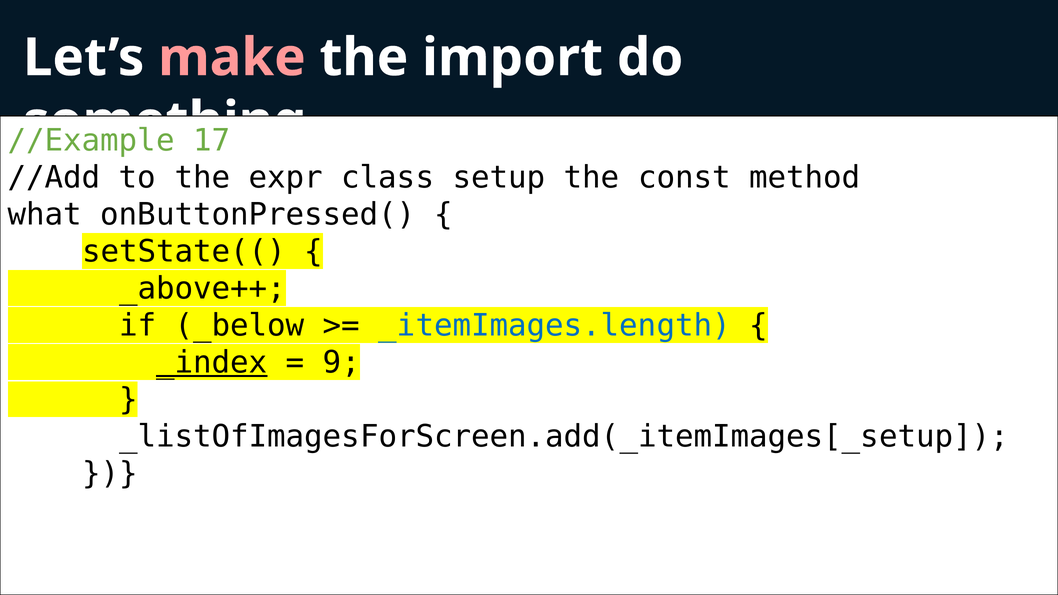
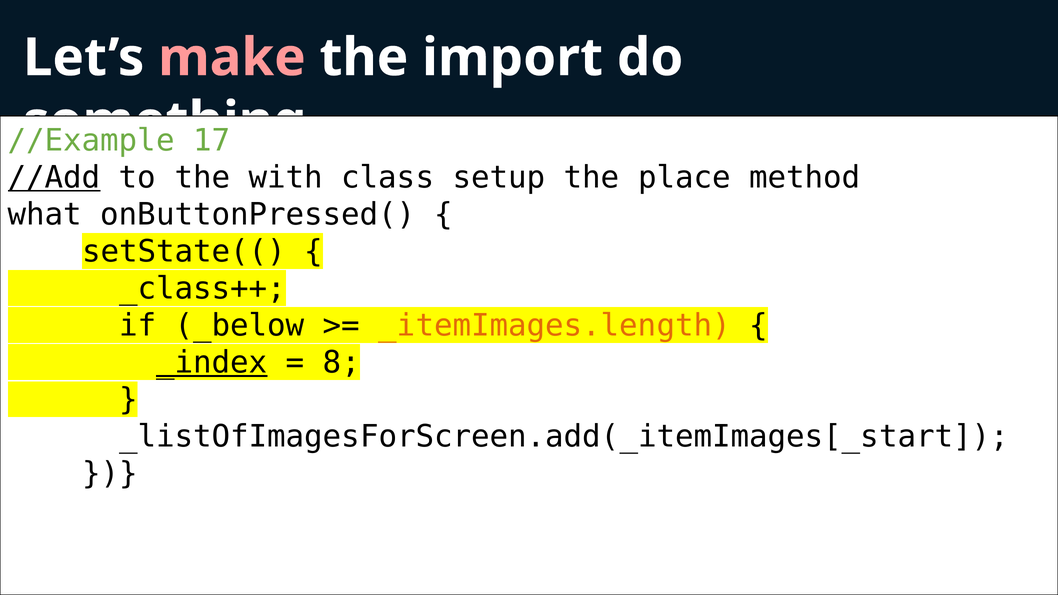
//Add underline: none -> present (54, 178)
expr: expr -> with (286, 178)
const: const -> place (684, 178)
_above++: _above++ -> _class++ (202, 289)
_itemImages.length colour: blue -> orange (555, 326)
9: 9 -> 8 (342, 363)
_listOfImagesForScreen.add(_itemImages[_setup: _listOfImagesForScreen.add(_itemImages[_setup -> _listOfImagesForScreen.add(_itemImages[_start (564, 437)
